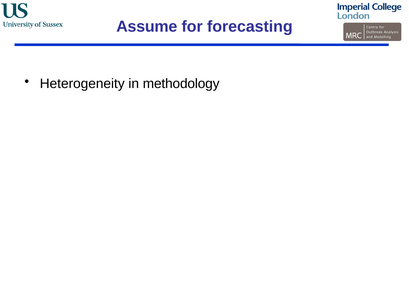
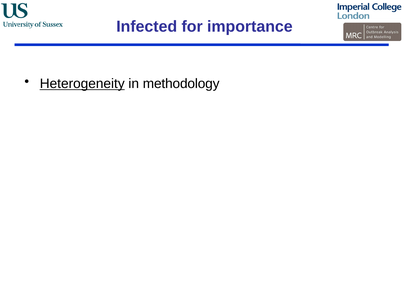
Assume: Assume -> Infected (147, 27)
forecasting: forecasting -> importance (250, 27)
Heterogeneity underline: none -> present (82, 84)
